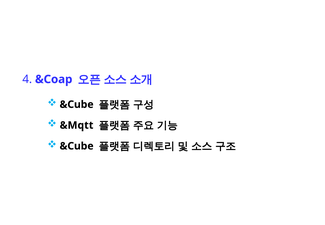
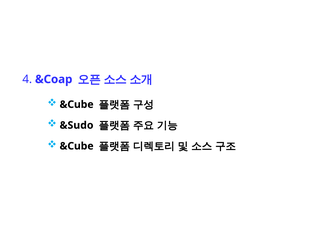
&Mqtt: &Mqtt -> &Sudo (77, 125)
